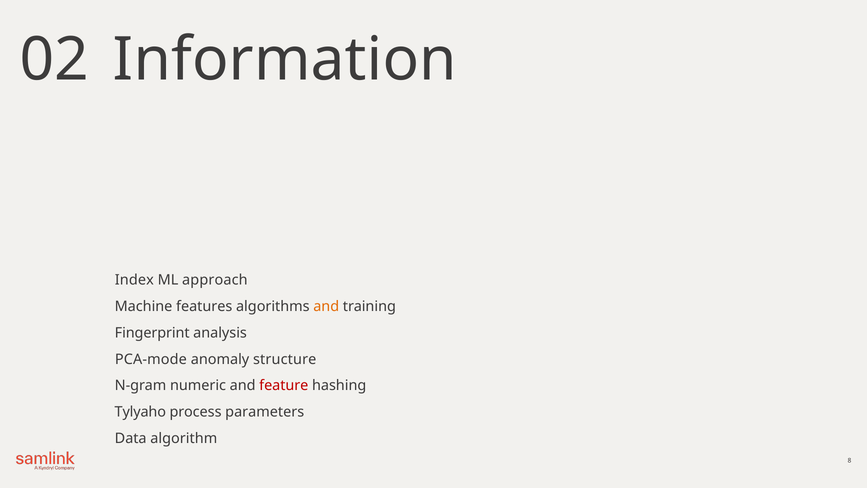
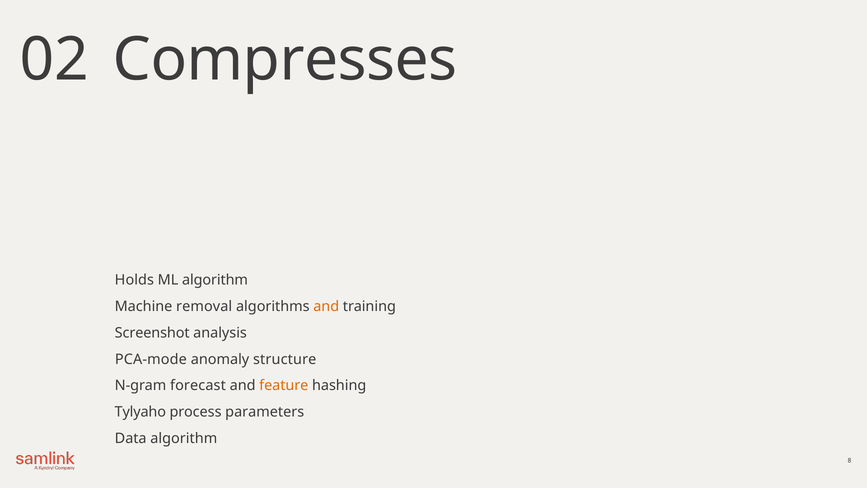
Information: Information -> Compresses (285, 60)
Index: Index -> Holds (134, 280)
ML approach: approach -> algorithm (215, 280)
features: features -> removal (204, 306)
Fingerprint: Fingerprint -> Screenshot (152, 333)
numeric: numeric -> forecast (198, 385)
feature colour: red -> orange (284, 385)
